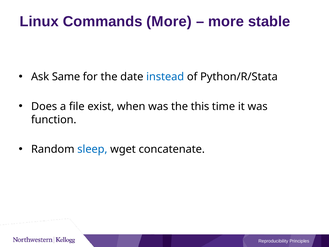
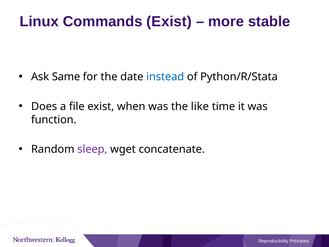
Commands More: More -> Exist (169, 22)
this: this -> like (200, 106)
sleep colour: blue -> purple (92, 149)
